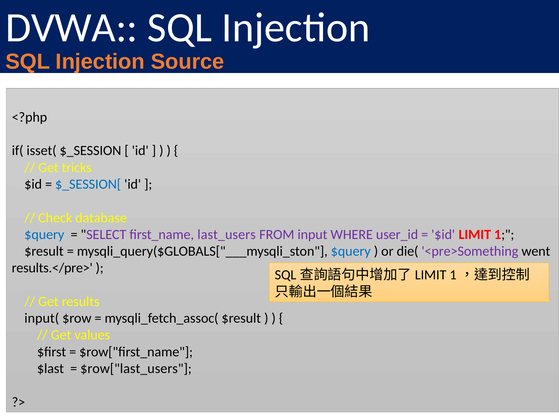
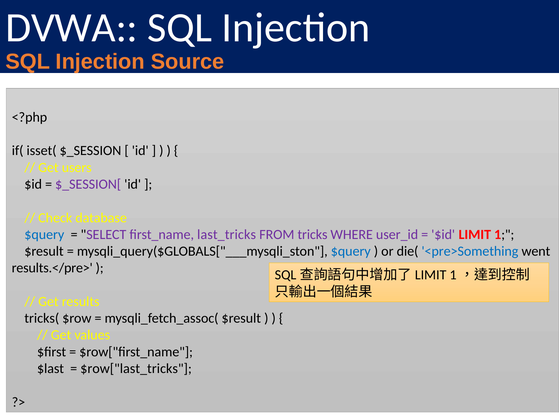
tricks: tricks -> users (77, 168)
$_SESSION[ colour: blue -> purple (88, 184)
last_users: last_users -> last_tricks (227, 235)
input: input -> tricks (312, 235)
<pre>Something colour: purple -> blue (470, 251)
input(: input( -> tricks( (42, 318)
$row["last_users: $row["last_users -> $row["last_tricks (136, 369)
